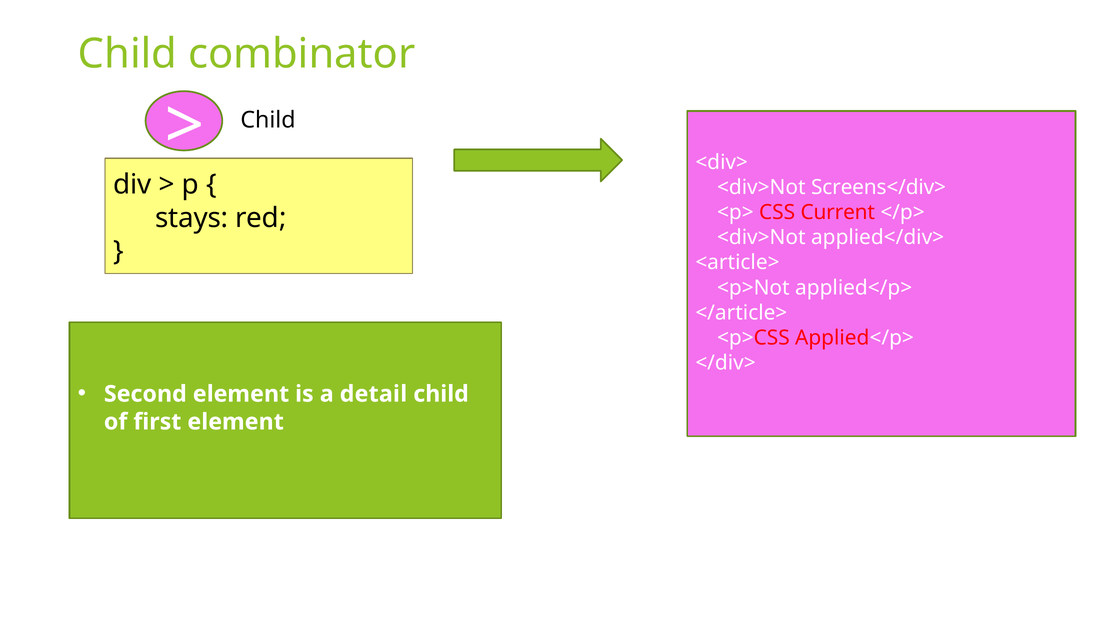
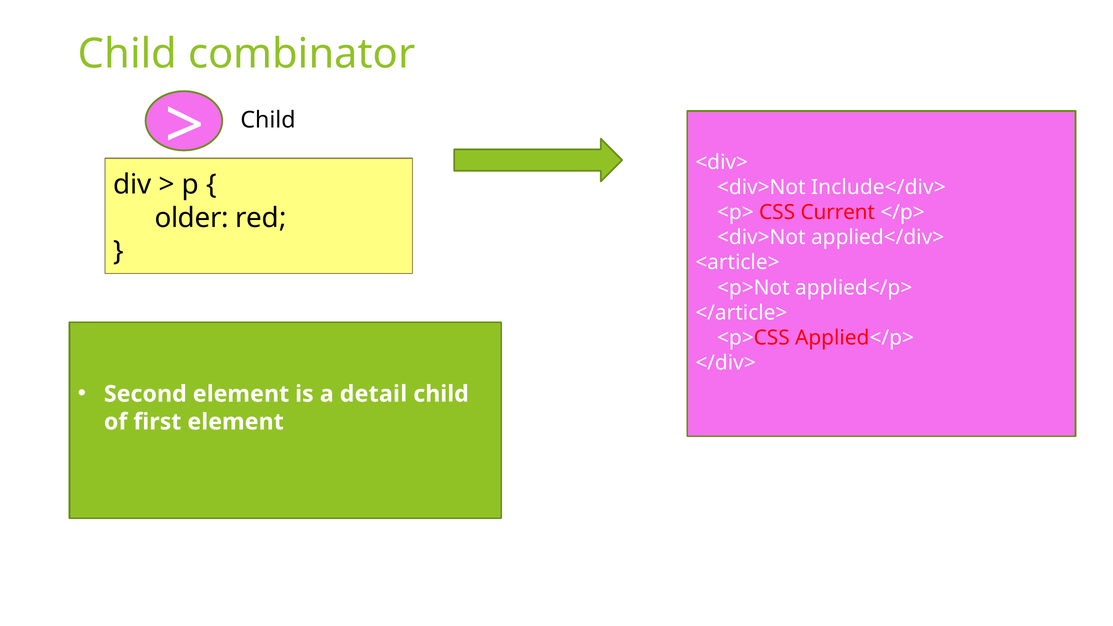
Screens</div>: Screens</div> -> Include</div> (878, 188)
stays: stays -> older (192, 218)
